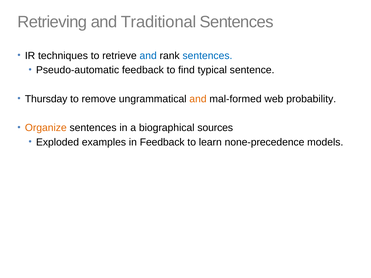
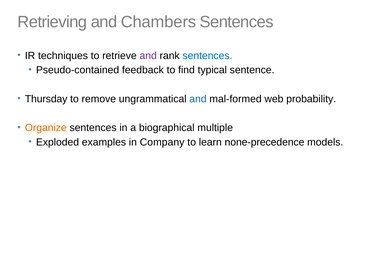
Traditional: Traditional -> Chambers (158, 22)
and colour: blue -> purple (148, 56)
Pseudo-automatic: Pseudo-automatic -> Pseudo-contained (78, 70)
and colour: orange -> blue (198, 99)
sources: sources -> multiple (215, 128)
in Feedback: Feedback -> Company (162, 142)
